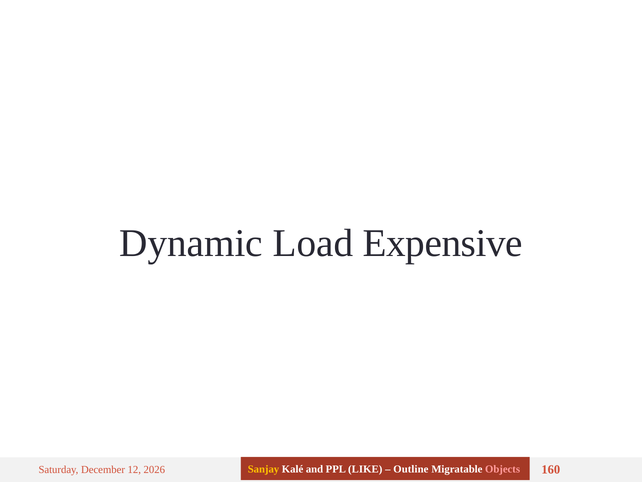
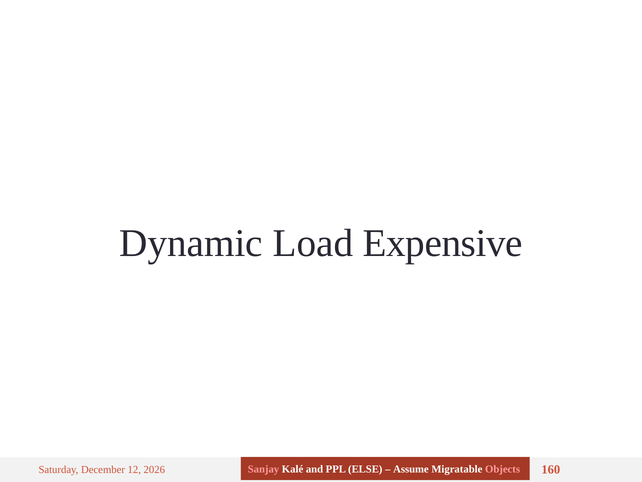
Sanjay colour: yellow -> pink (264, 469)
LIKE: LIKE -> ELSE (365, 469)
Outline: Outline -> Assume (411, 469)
